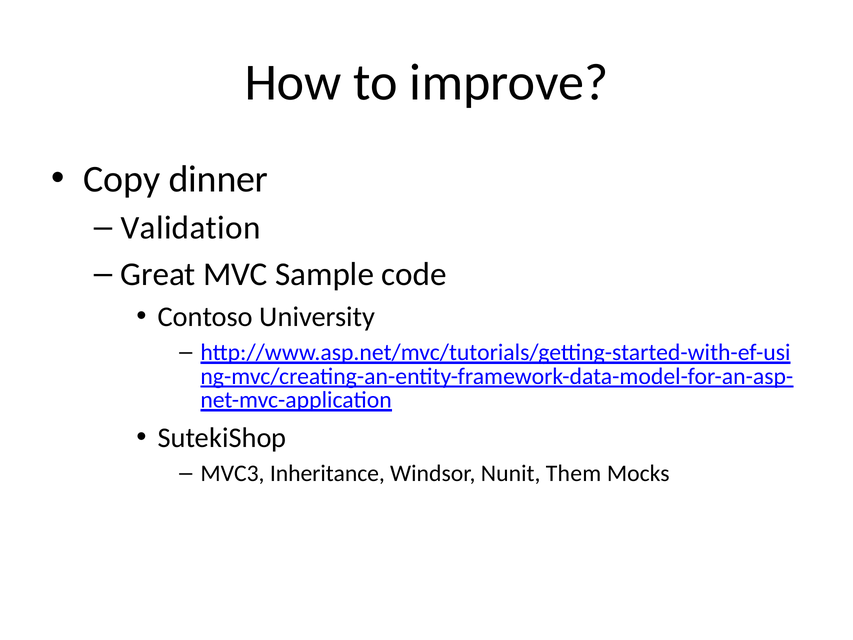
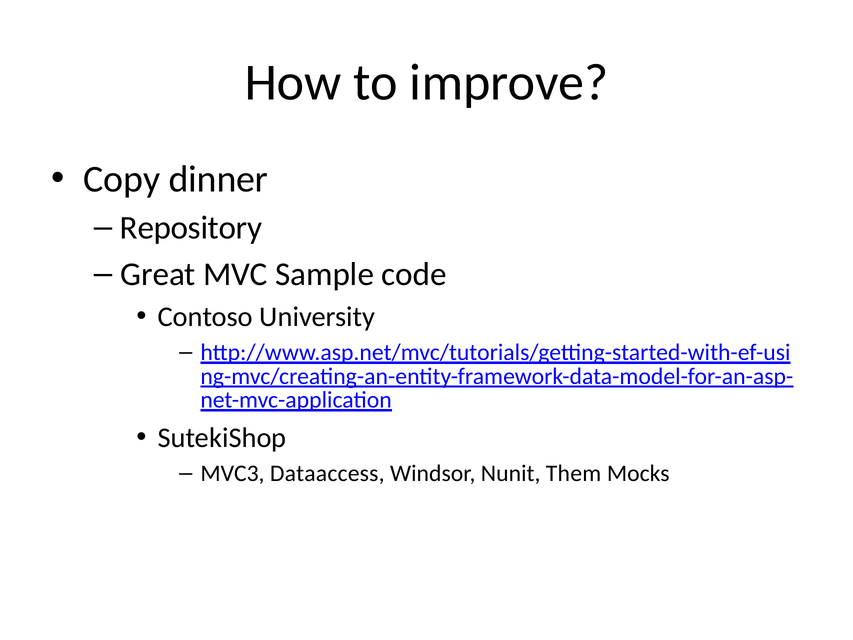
Validation: Validation -> Repository (191, 228)
Inheritance: Inheritance -> Dataaccess (327, 473)
